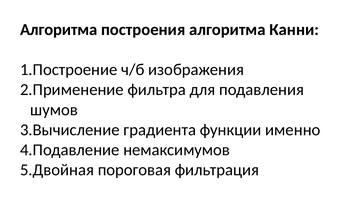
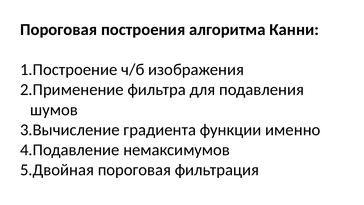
Алгоритма: Алгоритма -> Пороговая (59, 30)
